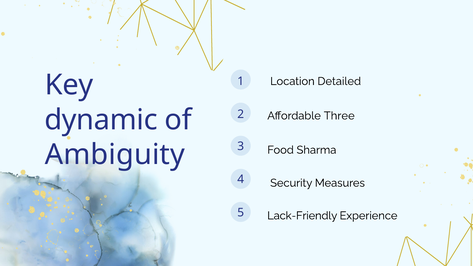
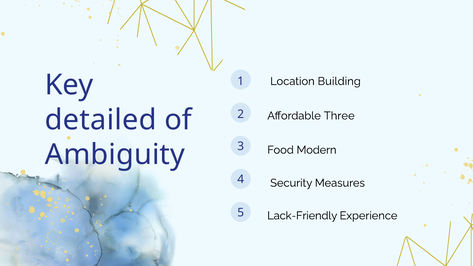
Detailed: Detailed -> Building (339, 81)
dynamic: dynamic -> detailed (101, 120)
Sharma: Sharma -> Modern (317, 150)
